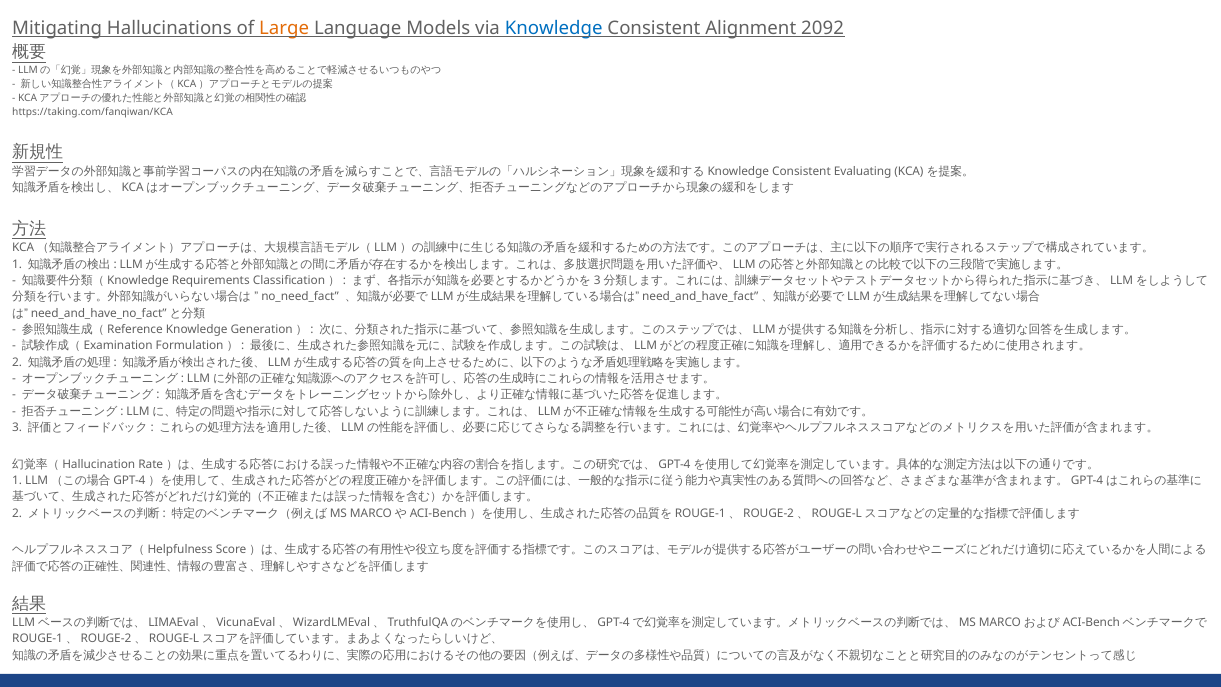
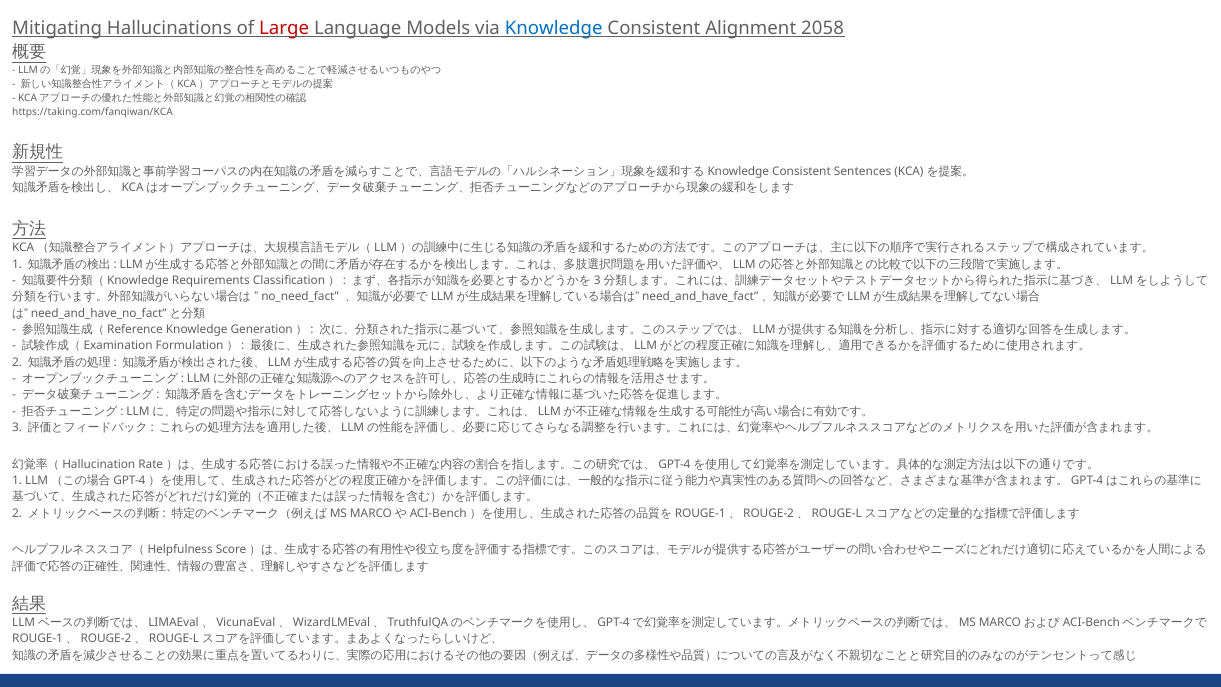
Large colour: orange -> red (284, 28)
2092: 2092 -> 2058 (823, 28)
Evaluating: Evaluating -> Sentences (863, 171)
